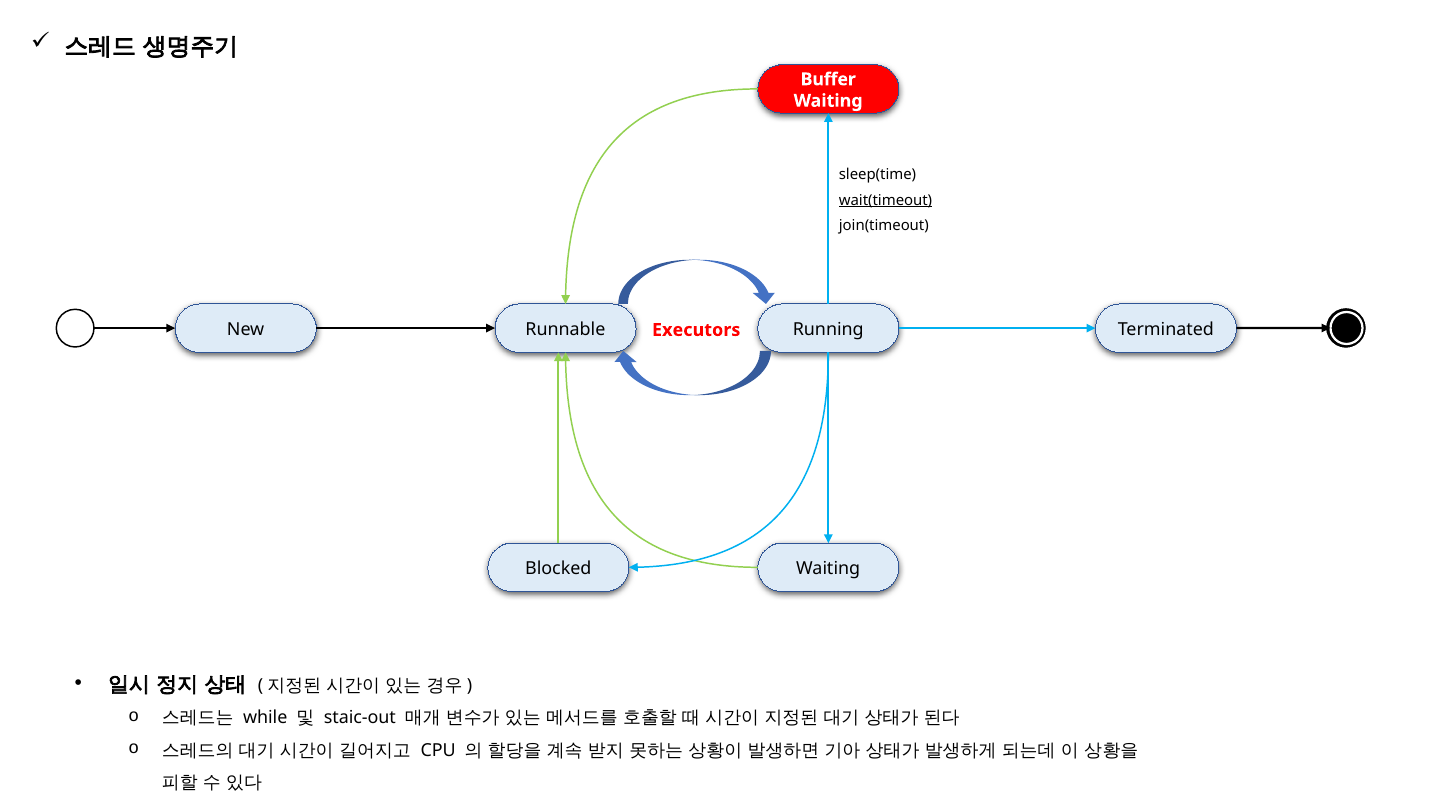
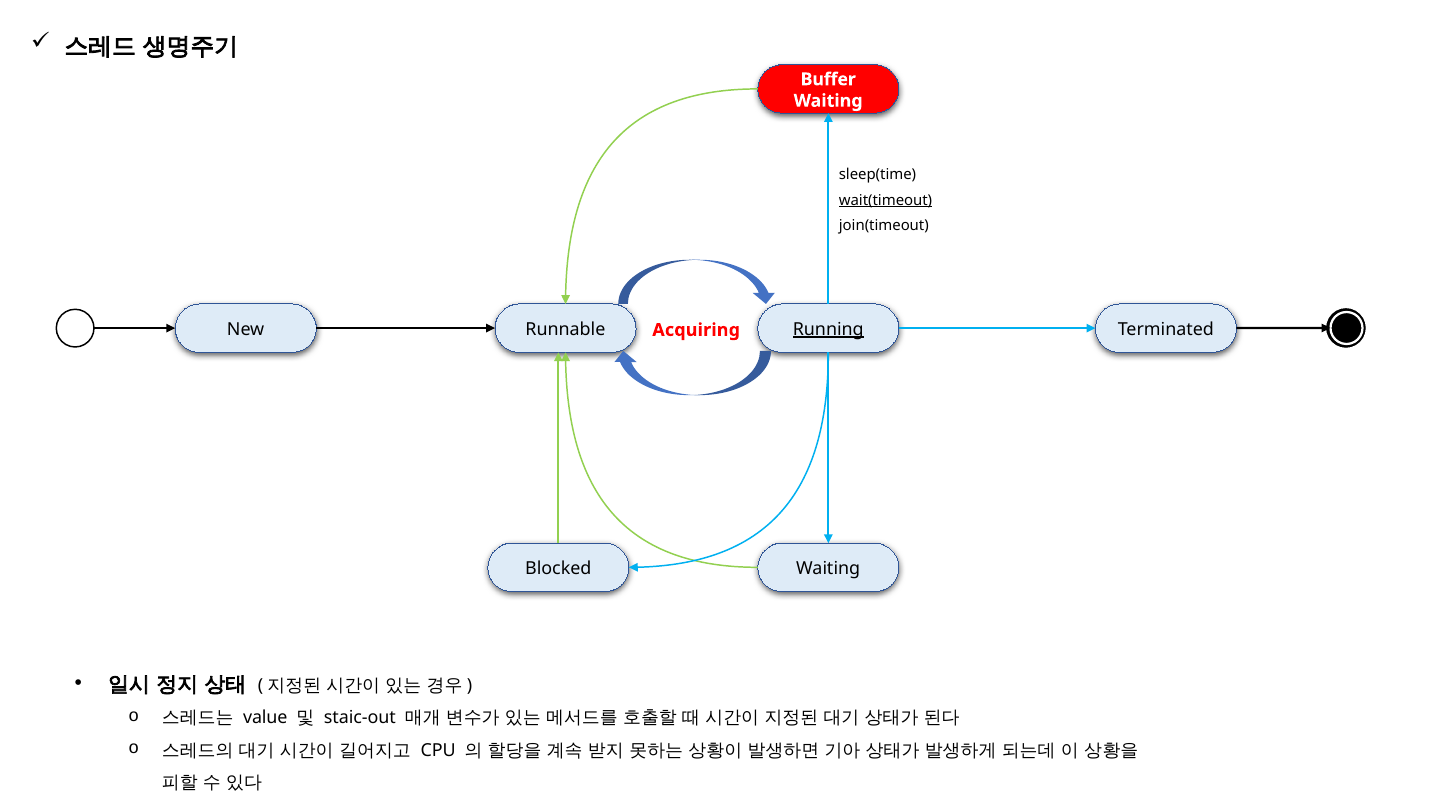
Running underline: none -> present (828, 330)
Executors: Executors -> Acquiring (696, 330)
while: while -> value (265, 719)
